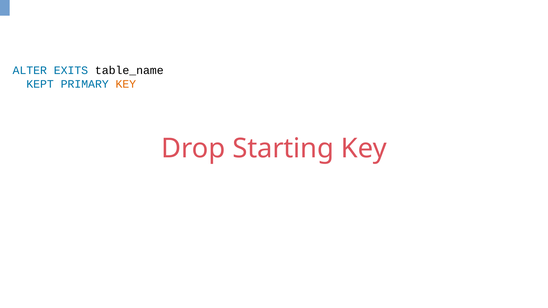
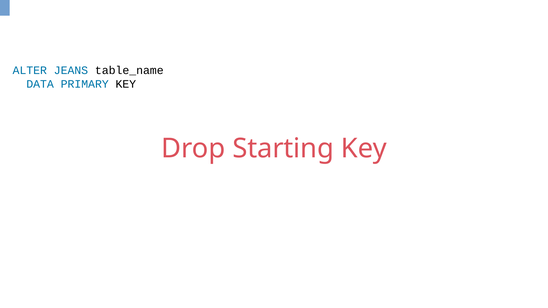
EXITS: EXITS -> JEANS (71, 71)
KEPT: KEPT -> DATA (40, 84)
KEY colour: orange -> black (126, 84)
